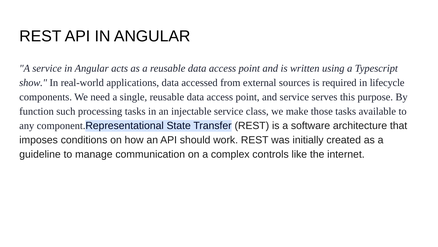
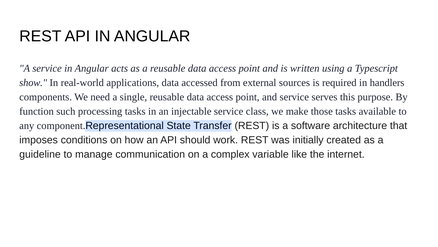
lifecycle: lifecycle -> handlers (387, 83)
controls: controls -> variable (271, 154)
